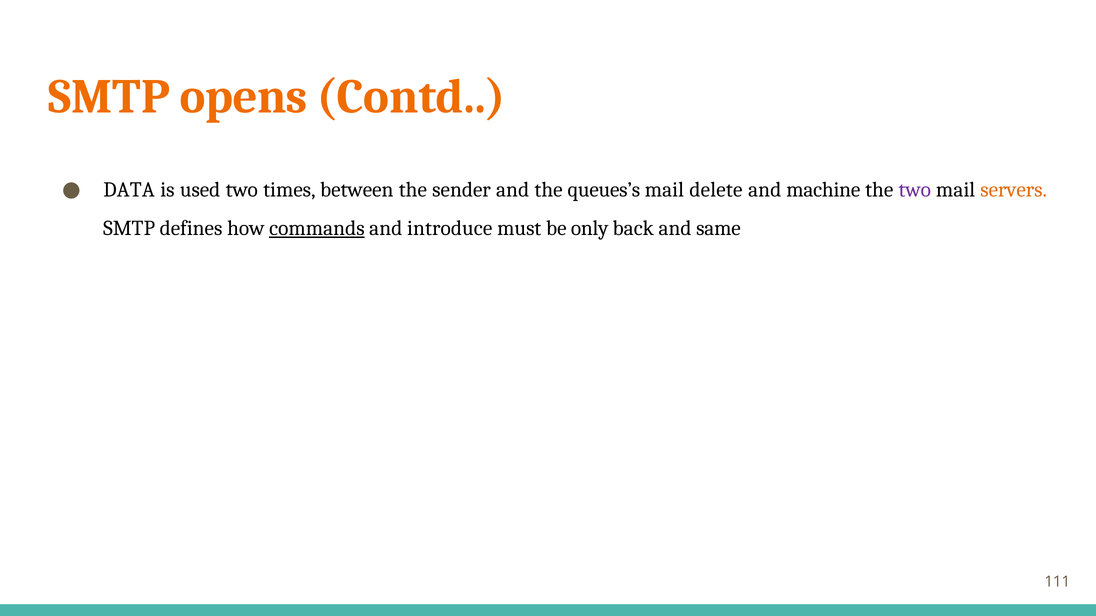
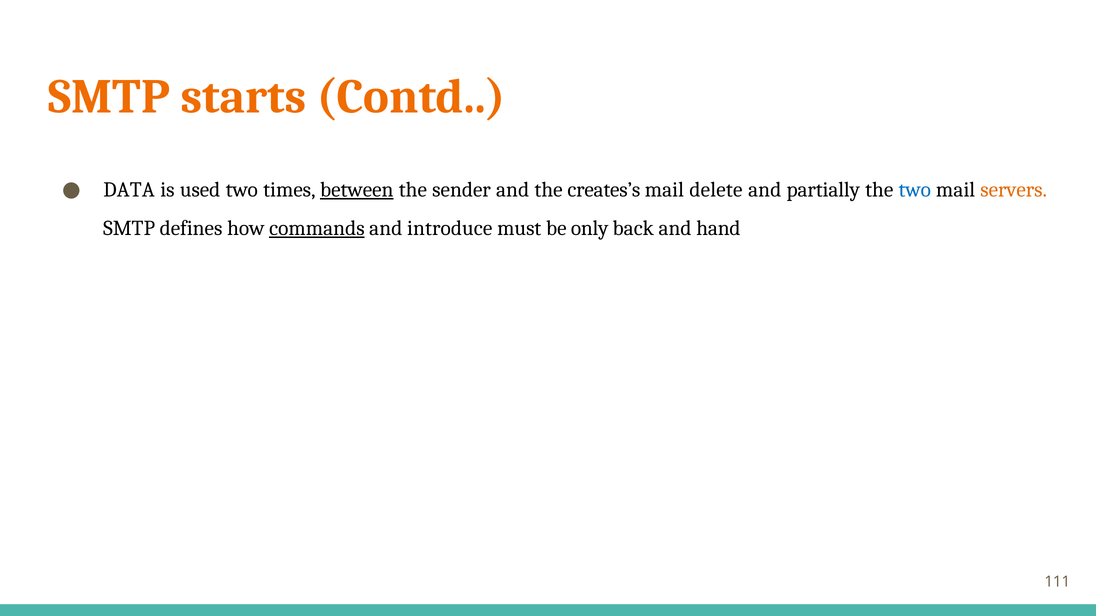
opens: opens -> starts (244, 97)
between underline: none -> present (357, 190)
queues’s: queues’s -> creates’s (604, 190)
machine: machine -> partially (823, 190)
two colour: purple -> blue (915, 190)
same: same -> hand (718, 228)
